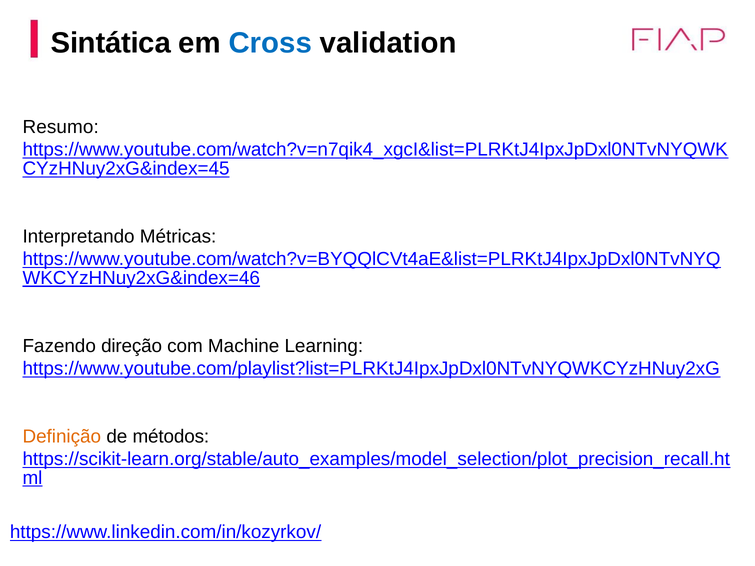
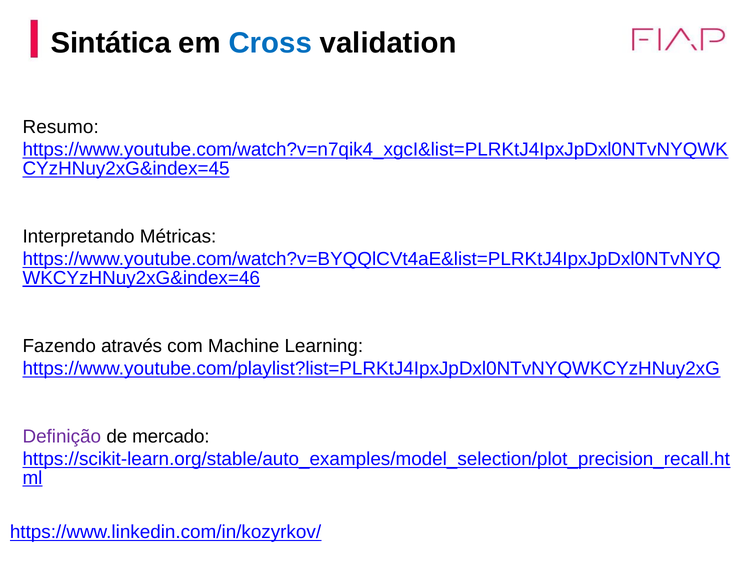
direção: direção -> através (132, 346)
Definição colour: orange -> purple (62, 437)
métodos: métodos -> mercado (171, 437)
